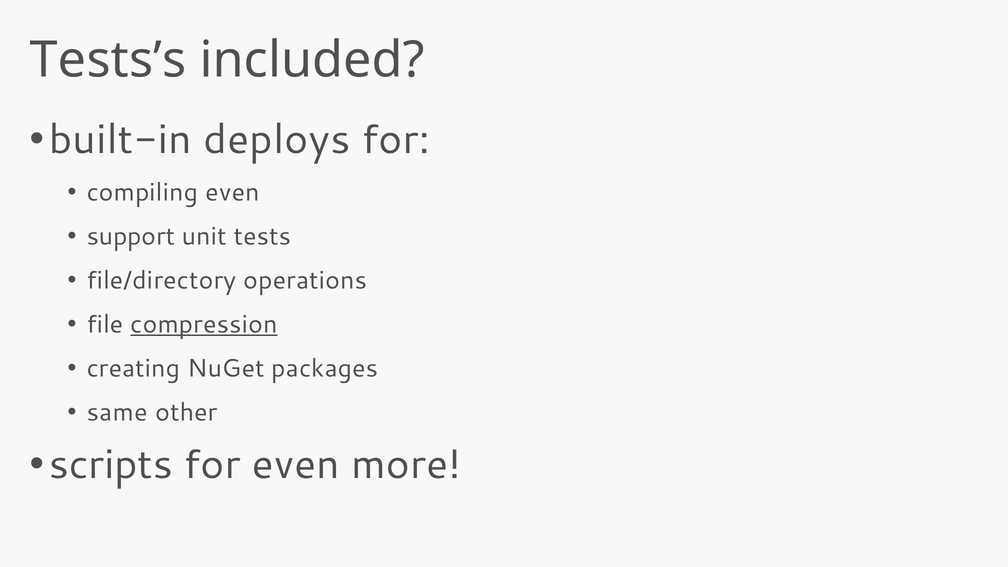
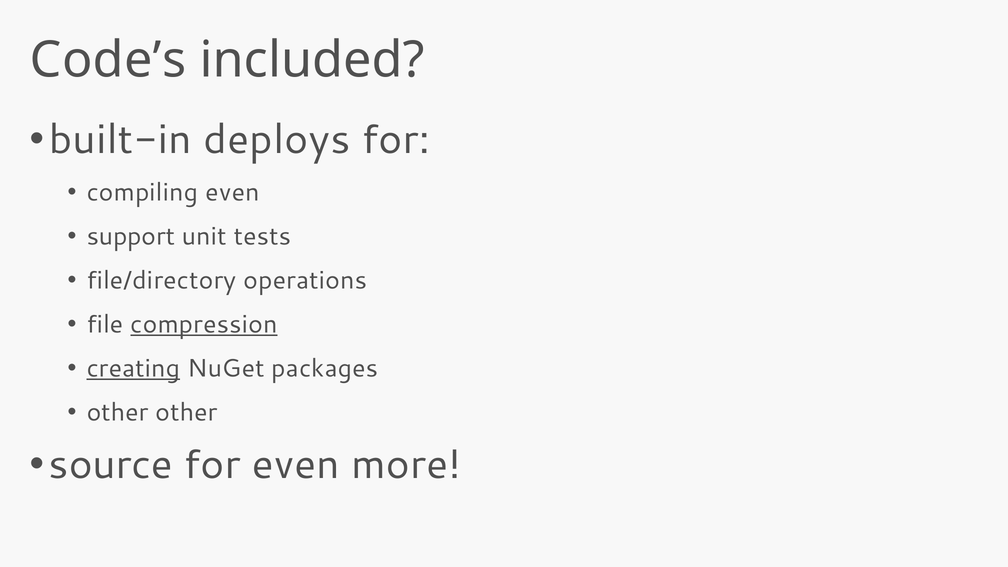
Tests’s: Tests’s -> Code’s (108, 60)
creating underline: none -> present (133, 368)
same: same -> other (118, 412)
scripts: scripts -> source (111, 465)
